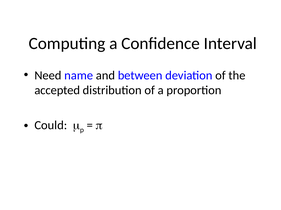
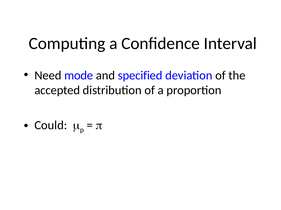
name: name -> mode (79, 76)
between: between -> specified (140, 76)
